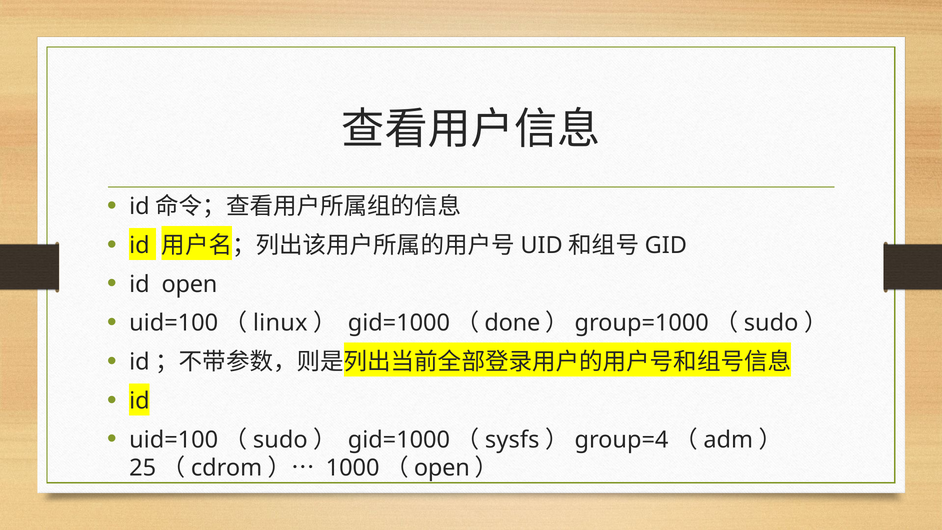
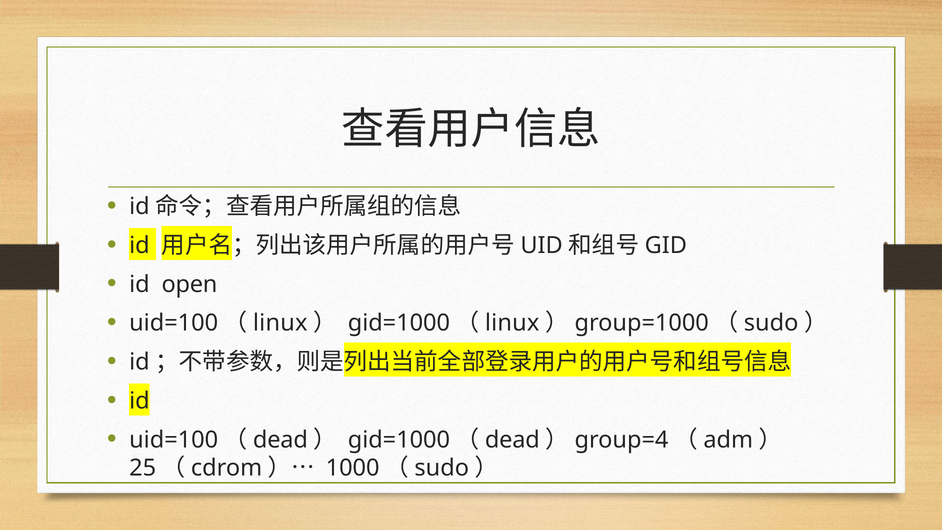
done: done -> linux (512, 323)
sudo: sudo -> dead (280, 440)
sysfs: sysfs -> dead (512, 440)
open: open -> sudo (442, 468)
